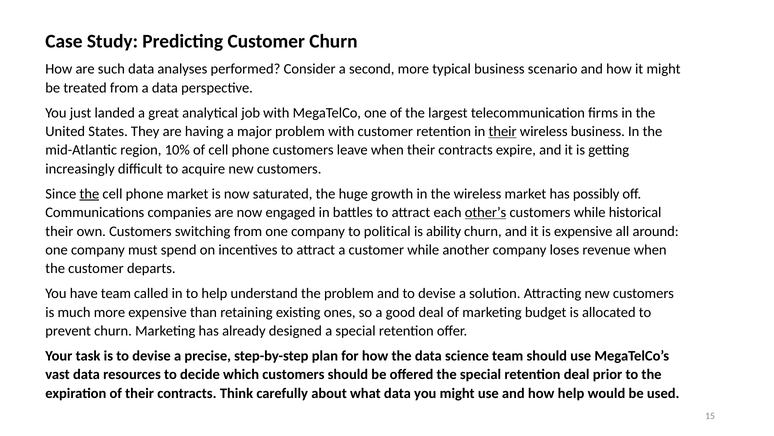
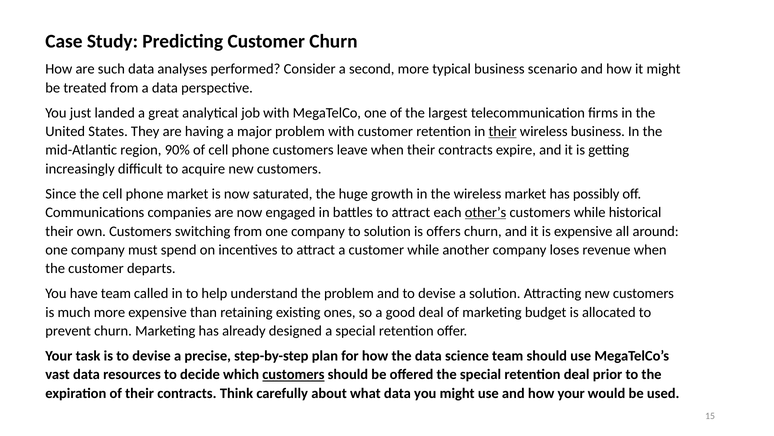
10%: 10% -> 90% (177, 150)
the underline: present -> none (89, 194)
to political: political -> solution (387, 231)
ability: ability -> offers (444, 231)
customers underline: none -> present (293, 374)
how help: help -> your (571, 393)
